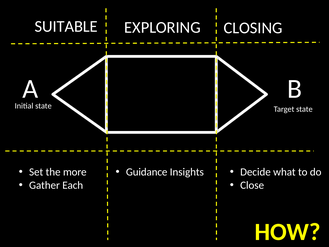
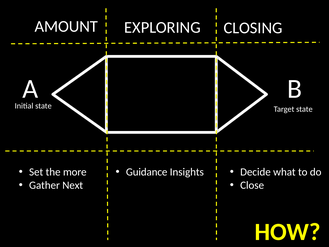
SUITABLE: SUITABLE -> AMOUNT (66, 26)
Each: Each -> Next (73, 185)
